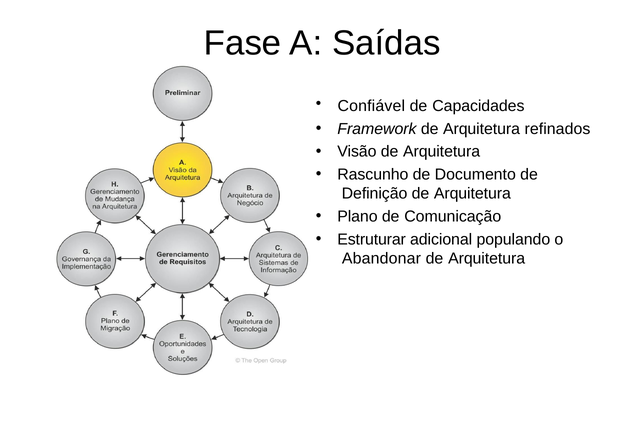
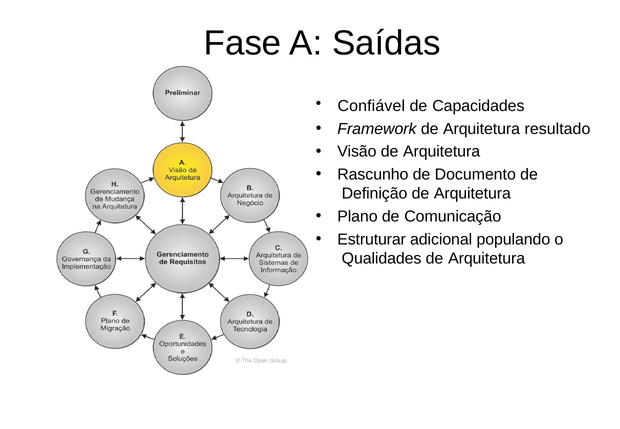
refinados: refinados -> resultado (557, 129)
Abandonar: Abandonar -> Qualidades (382, 259)
